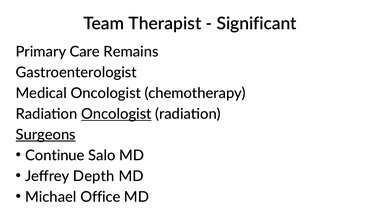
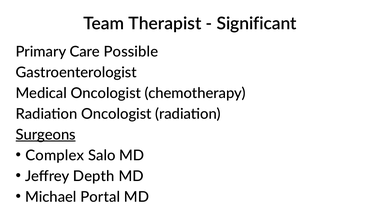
Remains: Remains -> Possible (131, 52)
Oncologist underline: present -> none (116, 114)
Continue: Continue -> Complex (55, 156)
Office: Office -> Portal (100, 197)
